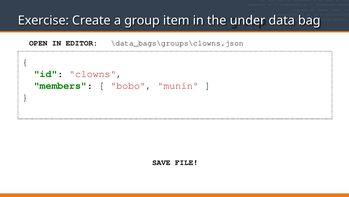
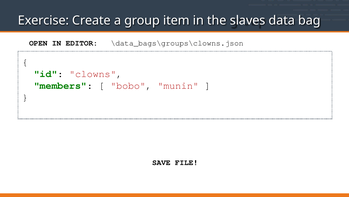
under: under -> slaves (248, 20)
